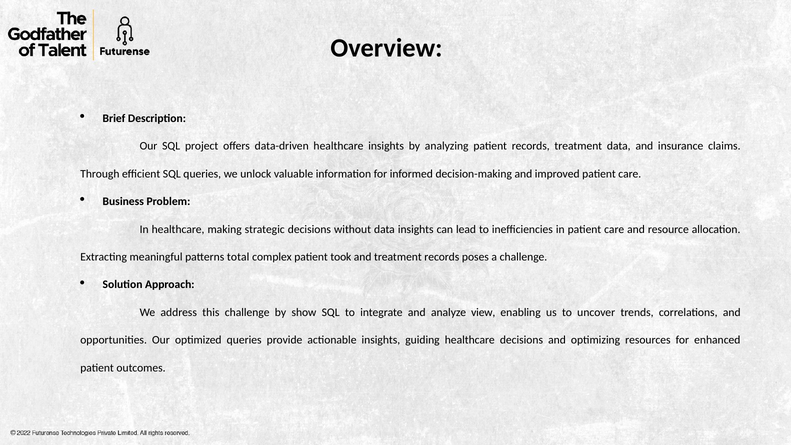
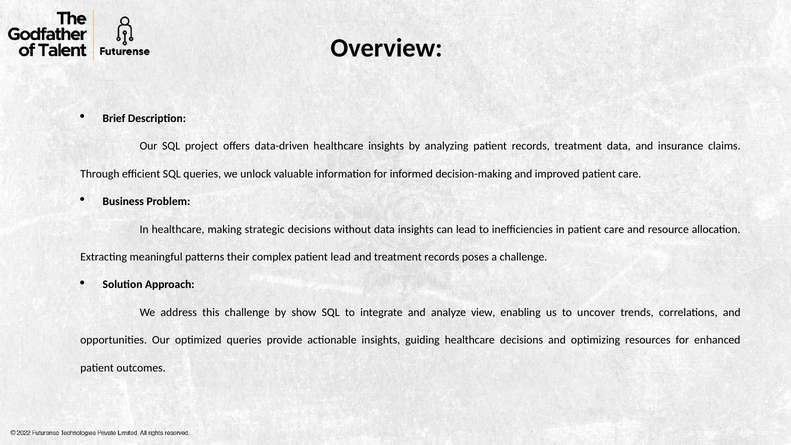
total: total -> their (238, 257)
patient took: took -> lead (341, 257)
